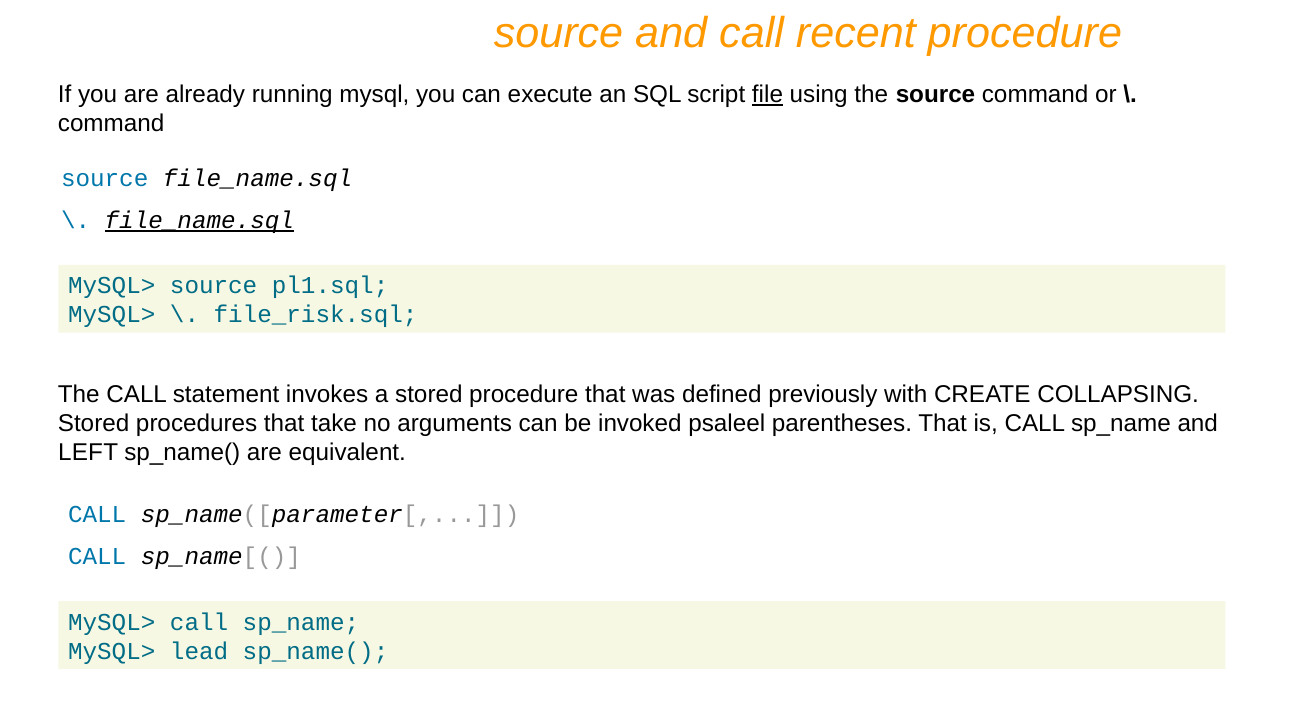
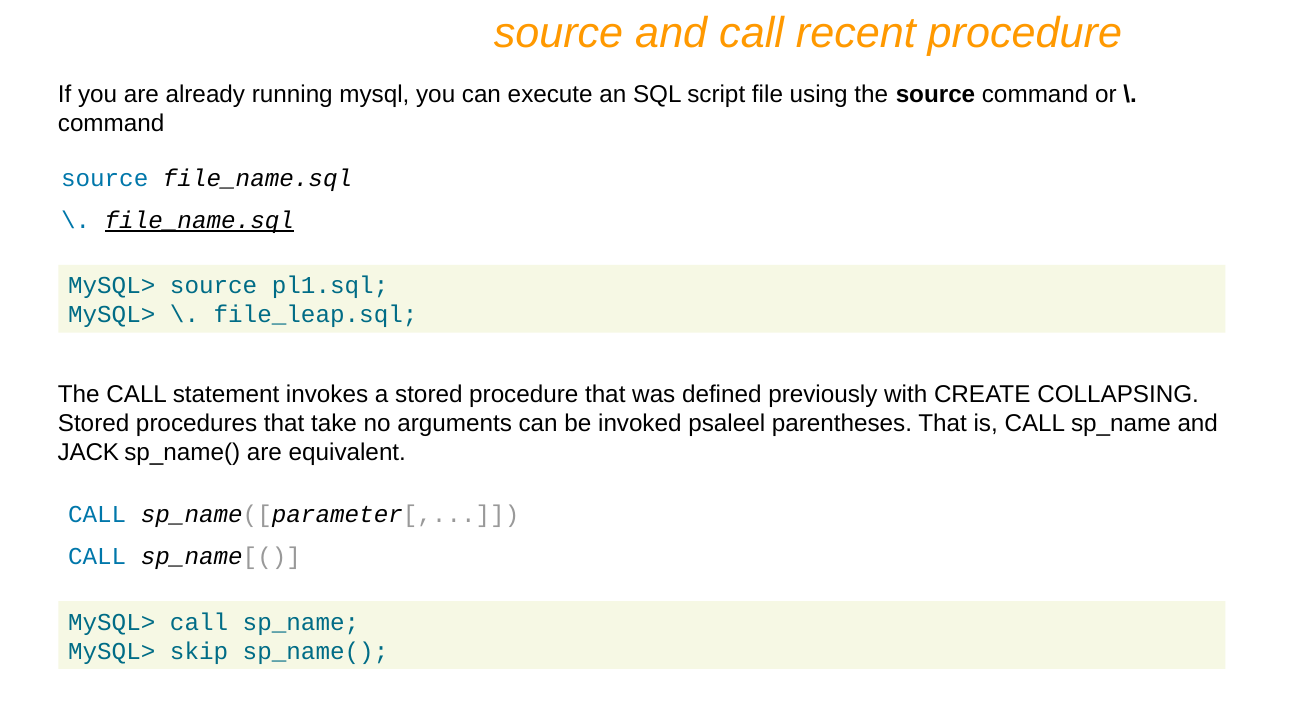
file underline: present -> none (767, 95)
file_risk.sql: file_risk.sql -> file_leap.sql (316, 315)
LEFT: LEFT -> JACK (88, 452)
lead: lead -> skip (199, 651)
